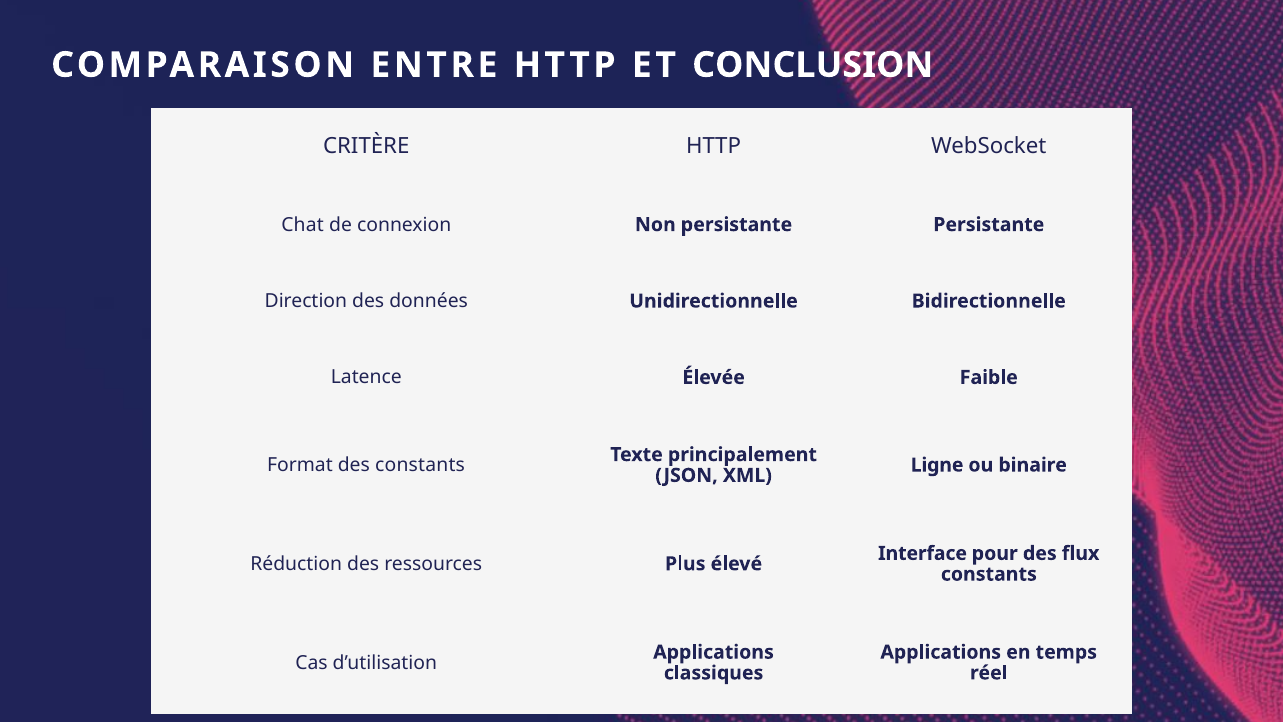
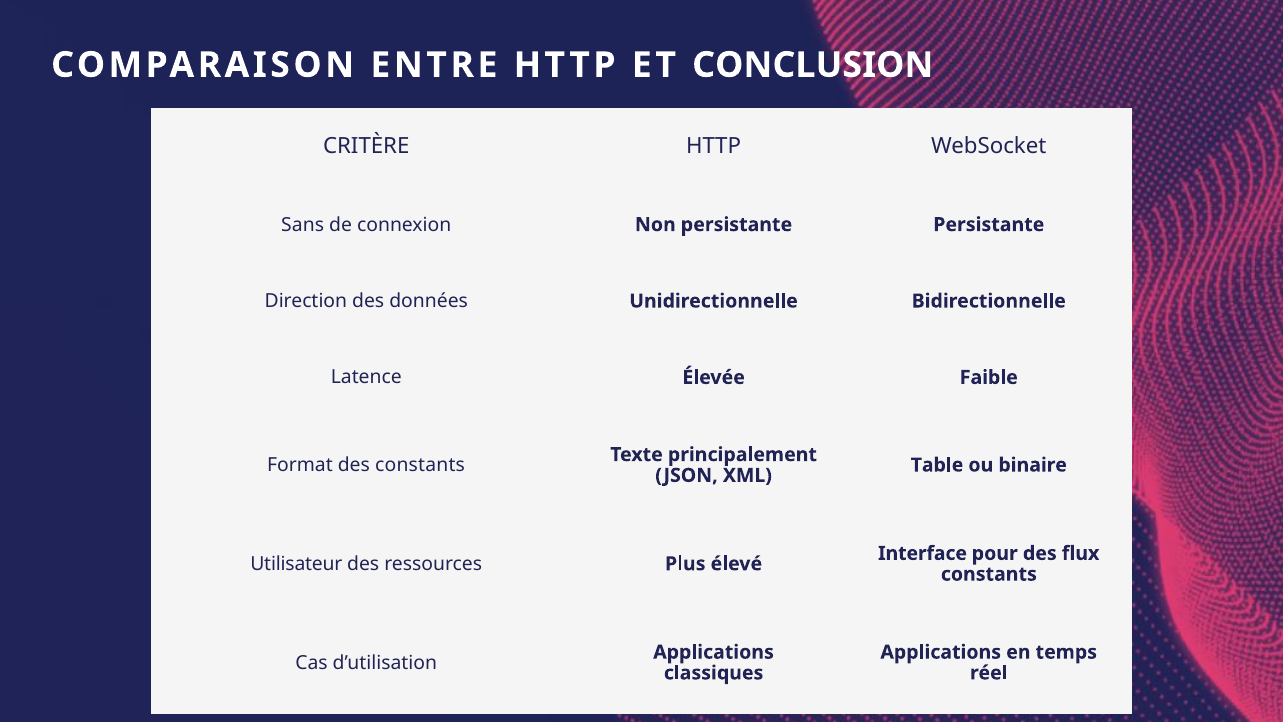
Chat: Chat -> Sans (303, 225)
Ligne: Ligne -> Table (937, 465)
Réduction: Réduction -> Utilisateur (296, 564)
